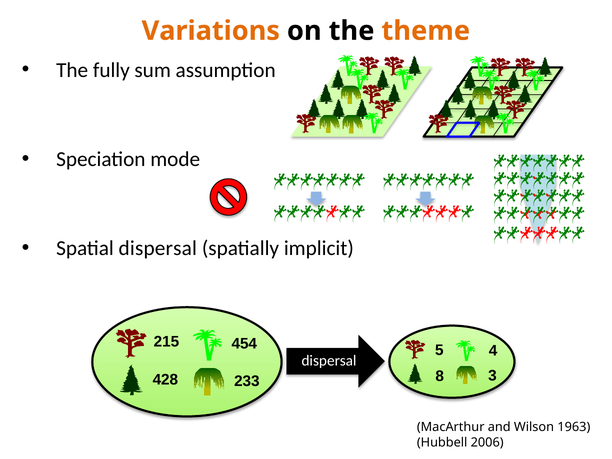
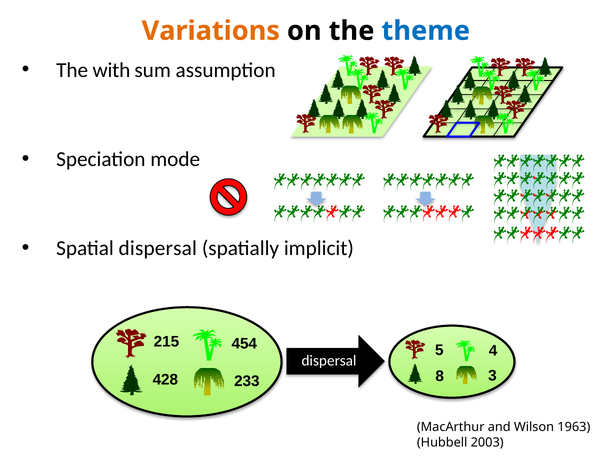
theme colour: orange -> blue (426, 31)
fully: fully -> with (111, 70)
2006: 2006 -> 2003 (487, 442)
